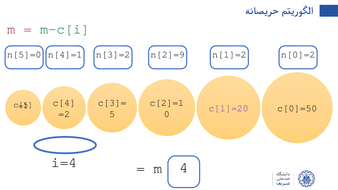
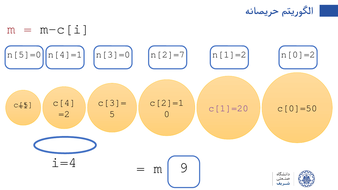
m-c[i colour: green -> black (65, 29)
n[3]=2: n[3]=2 -> n[3]=0 (113, 55)
n[2]=9: n[2]=9 -> n[2]=7 (168, 55)
4: 4 -> 9 (184, 168)
